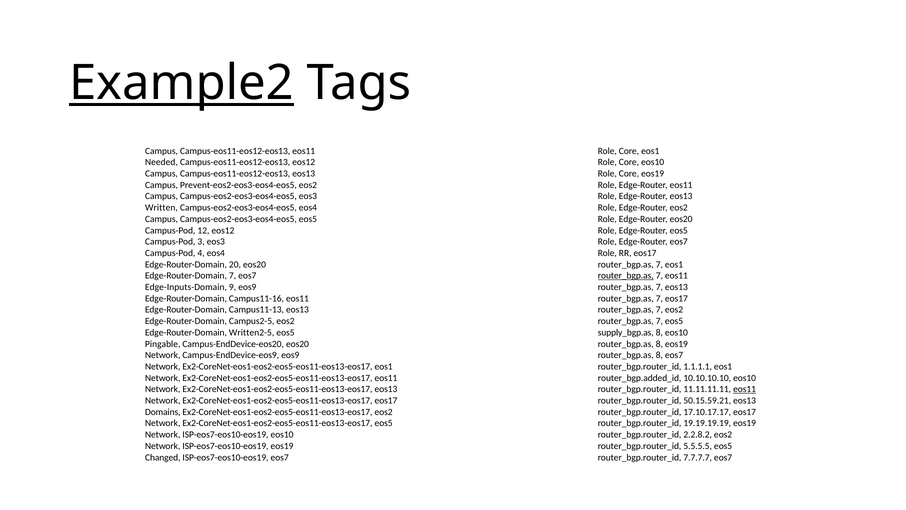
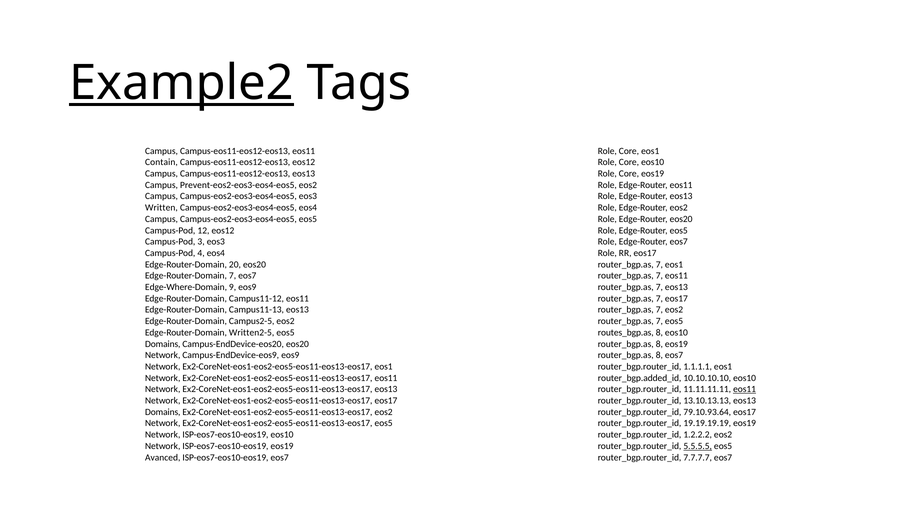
Needed: Needed -> Contain (161, 162)
router_bgp.as underline: present -> none (626, 276)
Edge-Inputs-Domain: Edge-Inputs-Domain -> Edge-Where-Domain (186, 287)
Campus11-16: Campus11-16 -> Campus11-12 (256, 298)
supply_bgp.as: supply_bgp.as -> routes_bgp.as (626, 332)
Pingable: Pingable -> Domains (163, 344)
50.15.59.21: 50.15.59.21 -> 13.10.13.13 (707, 400)
17.10.17.17: 17.10.17.17 -> 79.10.93.64 (707, 412)
2.2.8.2: 2.2.8.2 -> 1.2.2.2 (698, 434)
5.5.5.5 underline: none -> present (698, 446)
Changed: Changed -> Avanced (163, 457)
